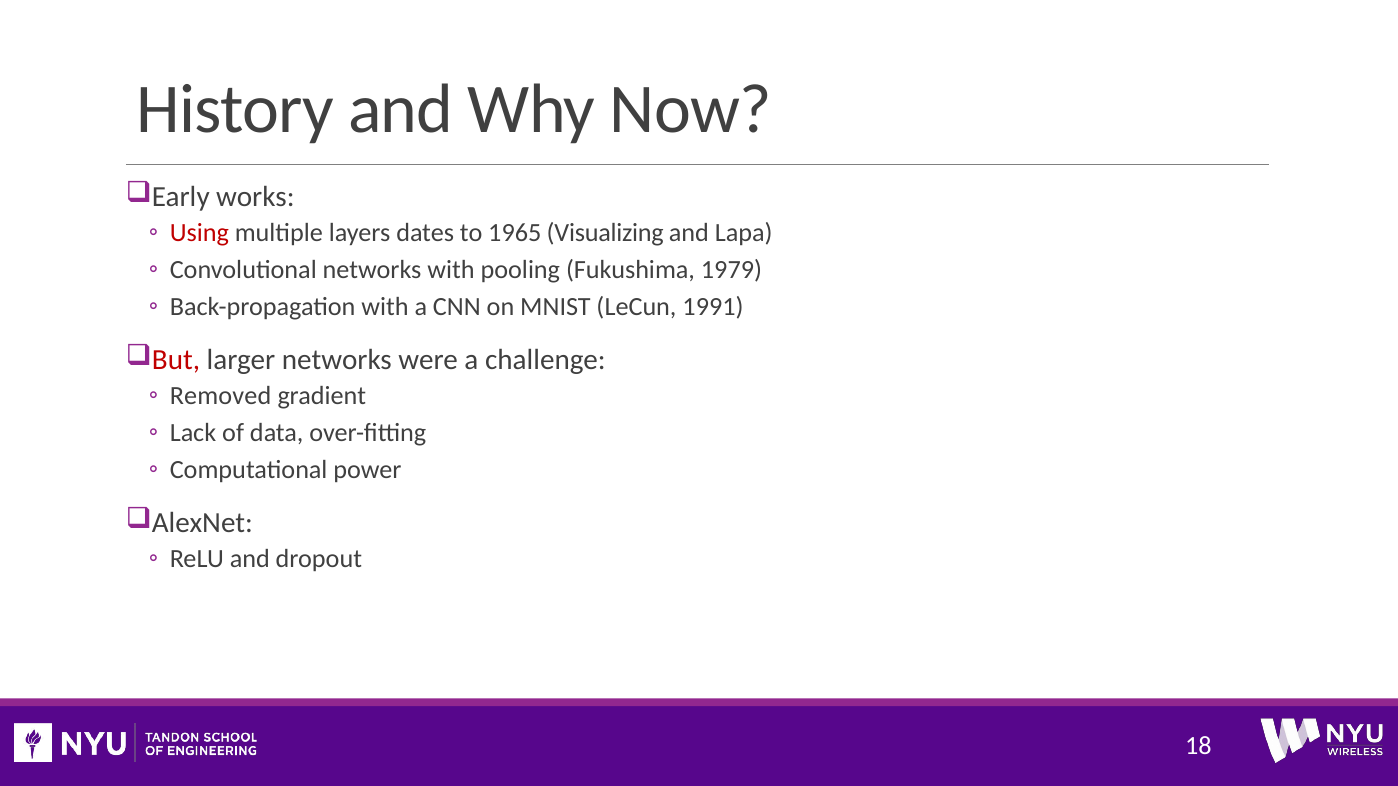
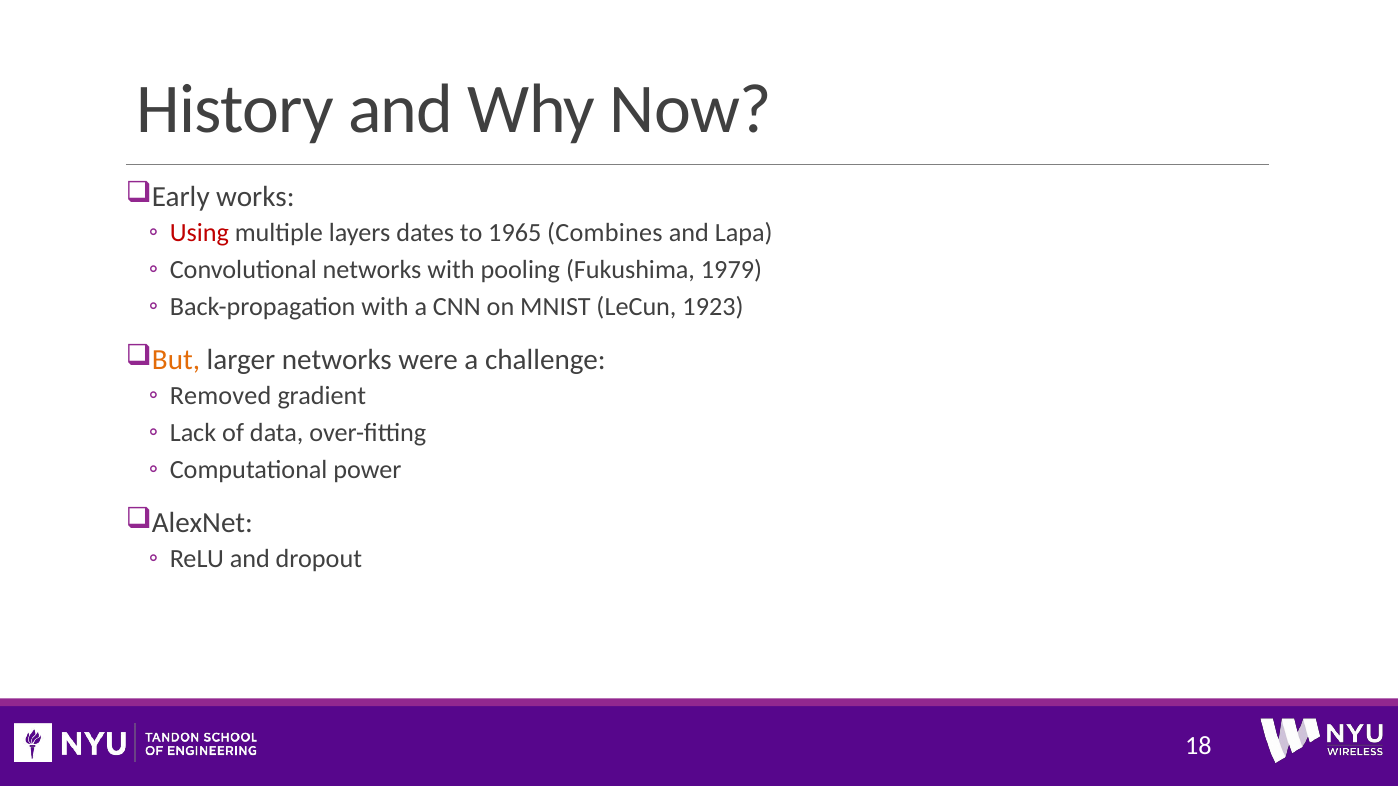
Visualizing: Visualizing -> Combines (605, 233)
1991: 1991 -> 1923 (713, 307)
But colour: red -> orange (176, 360)
